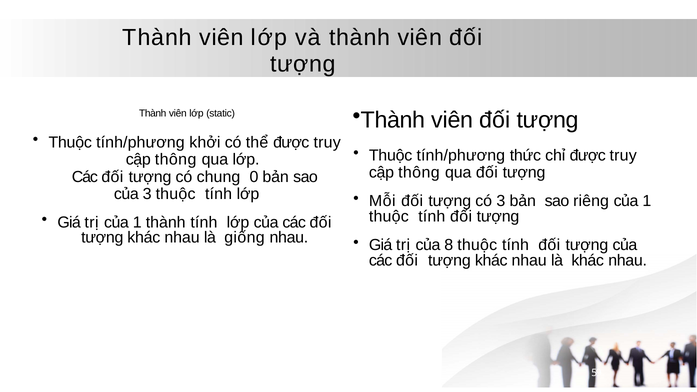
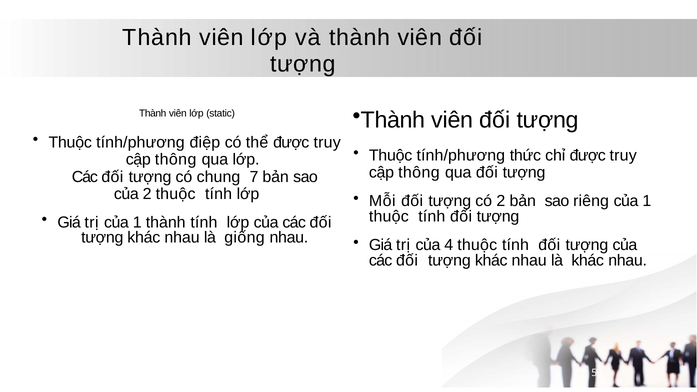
khởi: khởi -> điệp (205, 142)
0: 0 -> 7 (254, 177)
của 3: 3 -> 2 (147, 194)
có 3: 3 -> 2 (501, 201)
8: 8 -> 4 (449, 245)
